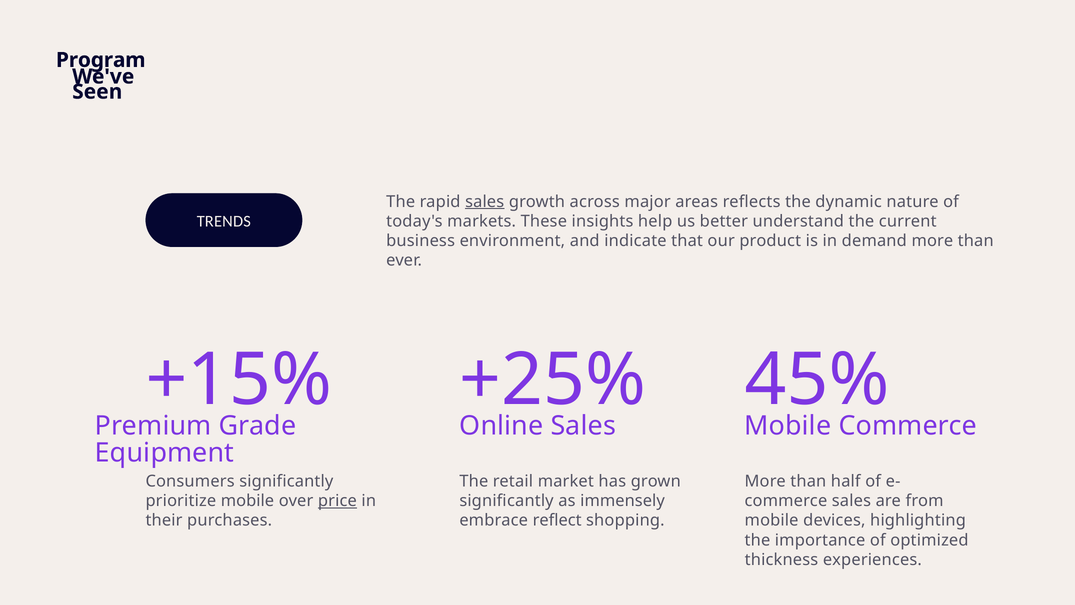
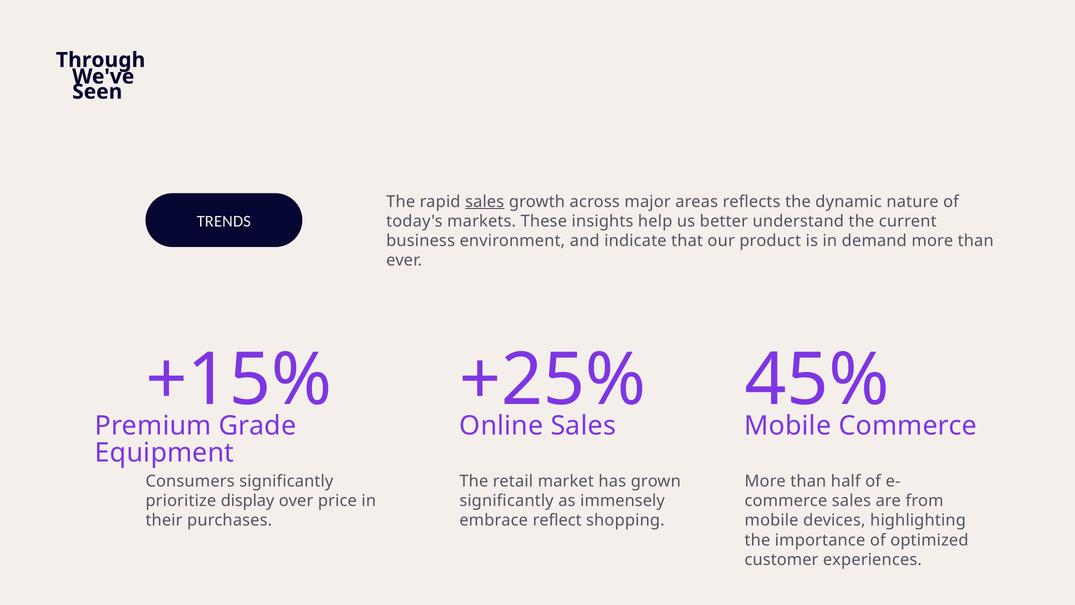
Program: Program -> Through (101, 60)
prioritize mobile: mobile -> display (248, 501)
price underline: present -> none (337, 501)
thickness: thickness -> customer (781, 559)
